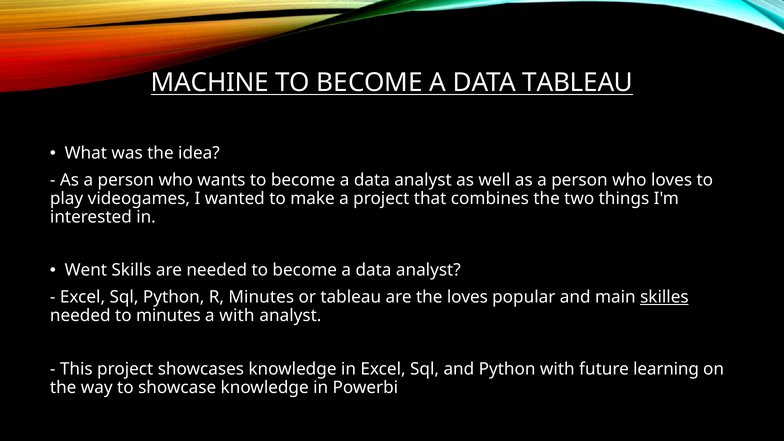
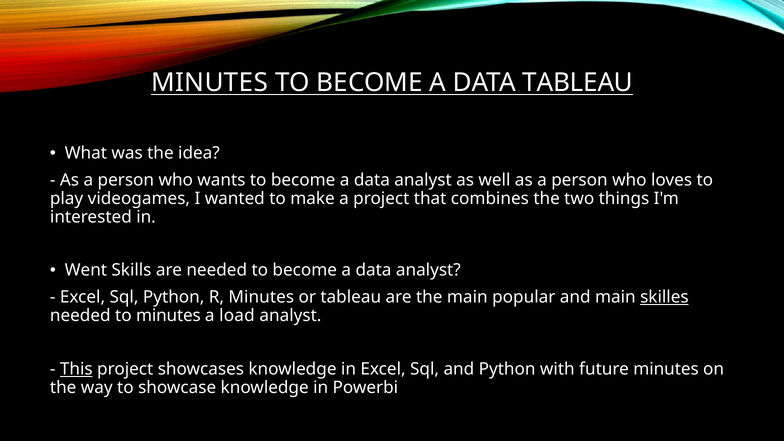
MACHINE: MACHINE -> MINUTES (210, 83)
the loves: loves -> main (467, 297)
a with: with -> load (237, 316)
This underline: none -> present (76, 369)
future learning: learning -> minutes (666, 369)
